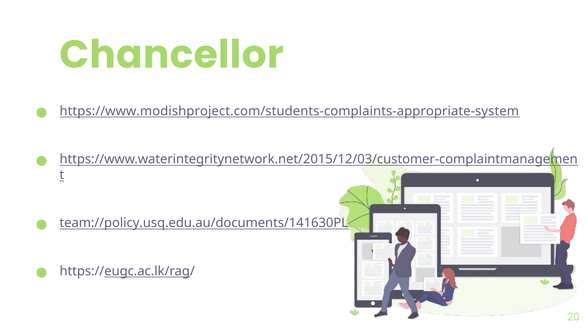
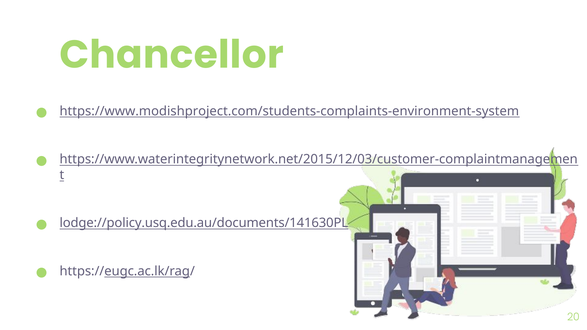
https://www.modishproject.com/students-complaints-appropriate-system: https://www.modishproject.com/students-complaints-appropriate-system -> https://www.modishproject.com/students-complaints-environment-system (289, 111)
team://policy.usq.edu.au/documents/141630PL: team://policy.usq.edu.au/documents/141630PL -> lodge://policy.usq.edu.au/documents/141630PL (204, 223)
